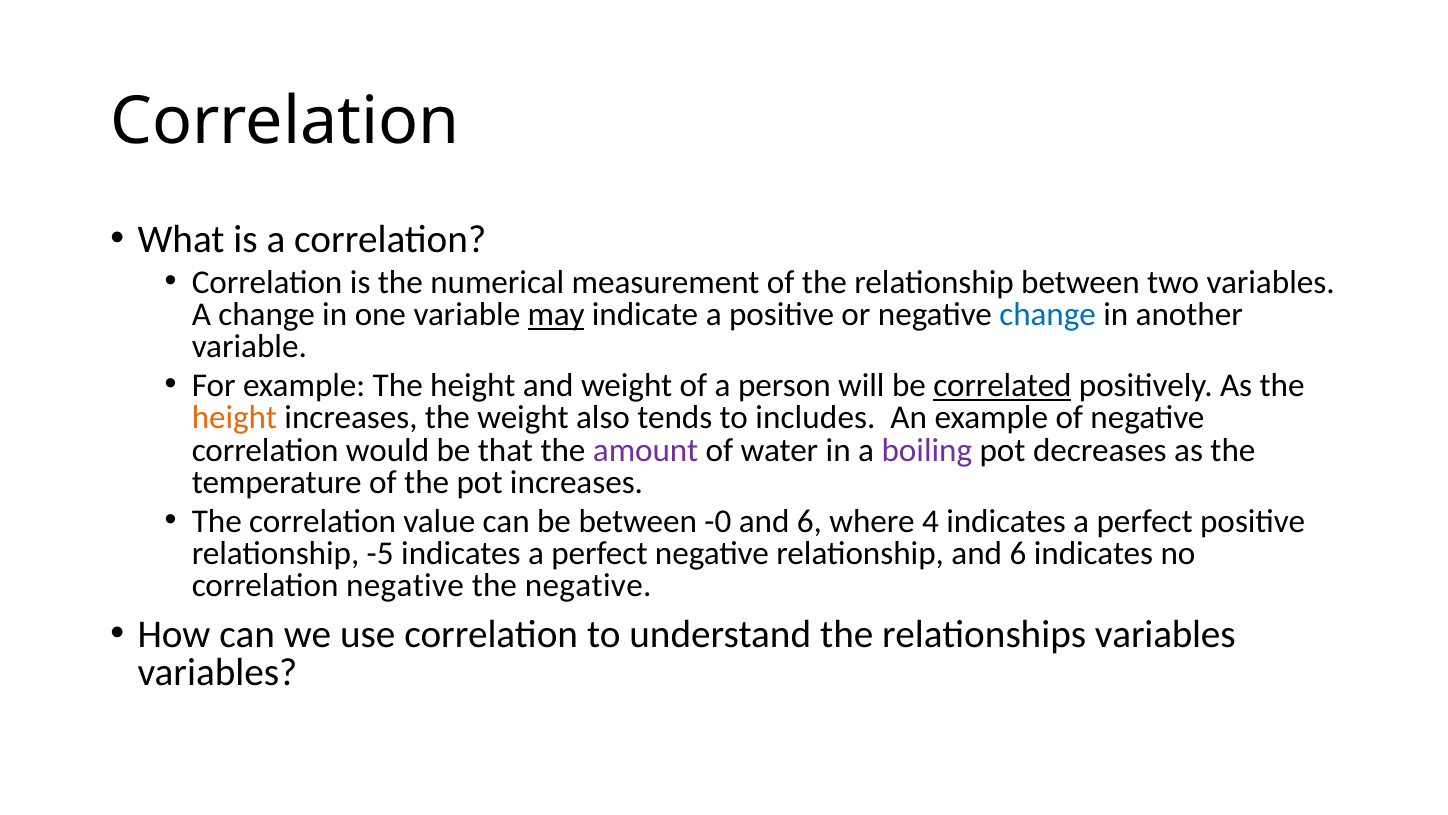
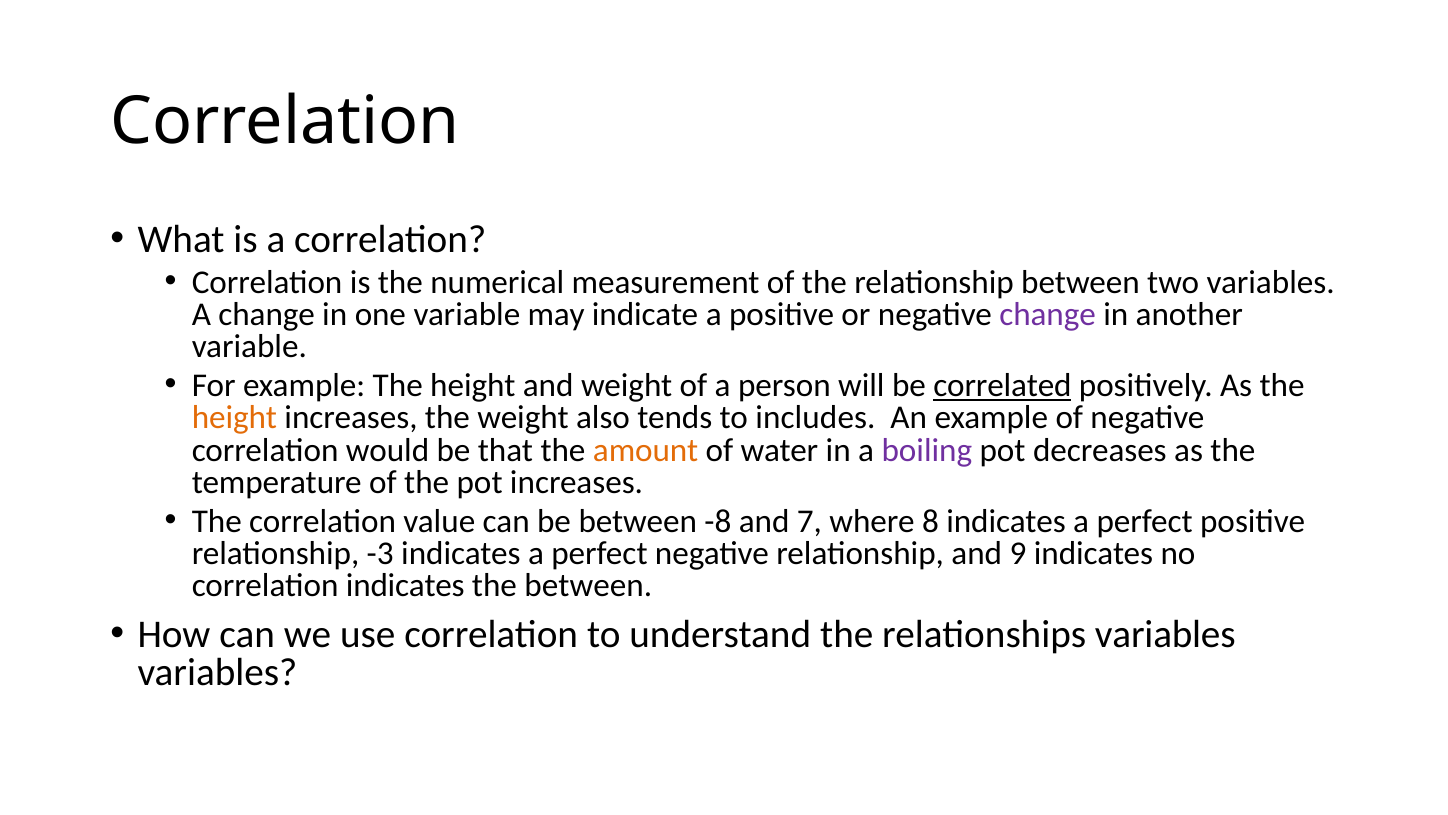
may underline: present -> none (556, 314)
change colour: blue -> purple (1048, 314)
amount colour: purple -> orange (646, 450)
-0: -0 -> -8 (718, 521)
6: 6 -> 7 (809, 521)
4: 4 -> 8 (930, 521)
-5: -5 -> -3 (380, 553)
relationship and 6: 6 -> 9 (1018, 553)
correlation negative: negative -> indicates (405, 586)
the negative: negative -> between (588, 586)
